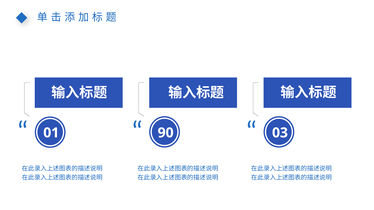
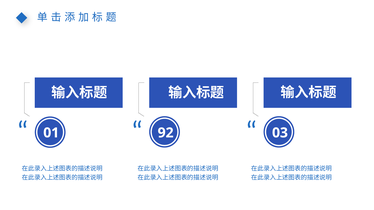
90: 90 -> 92 (166, 132)
